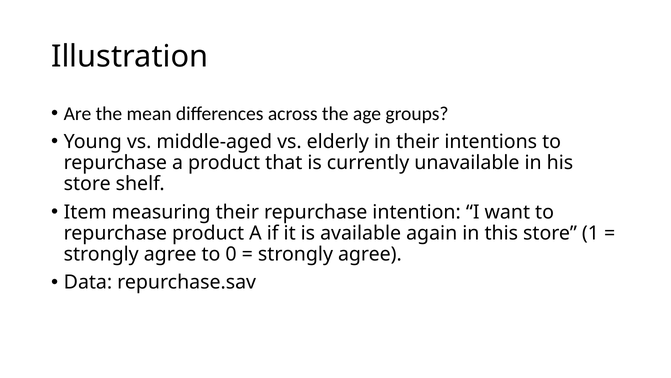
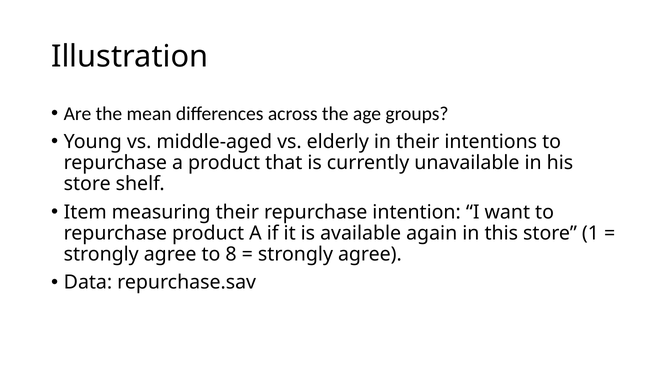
0: 0 -> 8 (231, 254)
